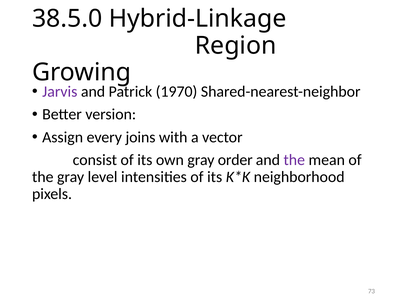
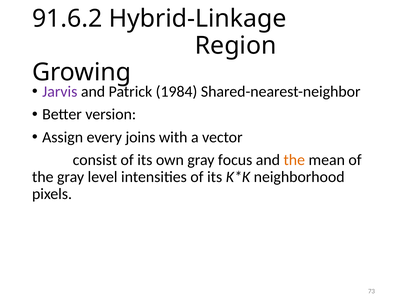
38.5.0: 38.5.0 -> 91.6.2 (67, 19)
1970: 1970 -> 1984 (177, 92)
order: order -> focus (235, 160)
the colour: purple -> orange (294, 160)
